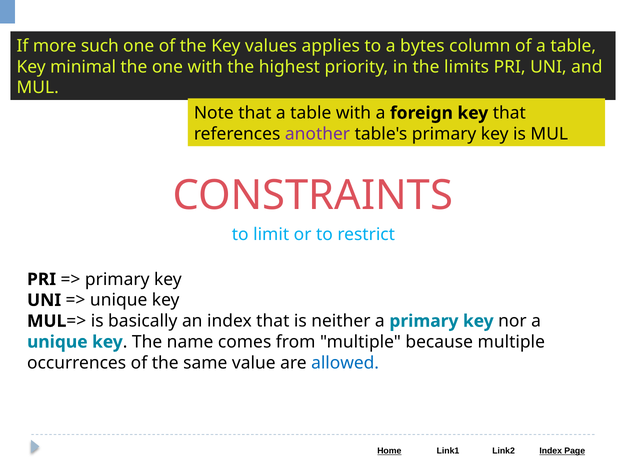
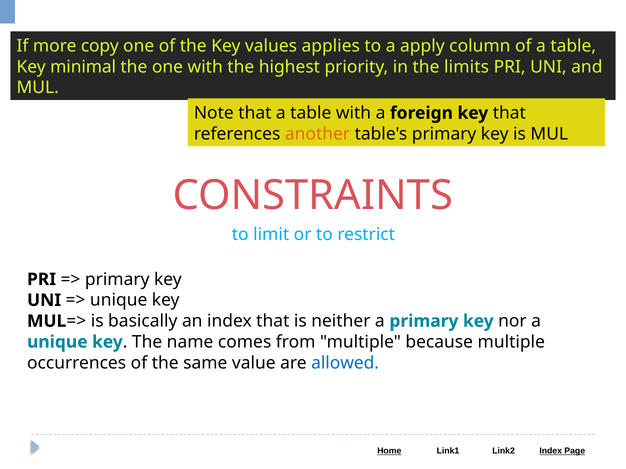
such: such -> copy (100, 46)
bytes: bytes -> apply (422, 46)
another colour: purple -> orange (318, 134)
